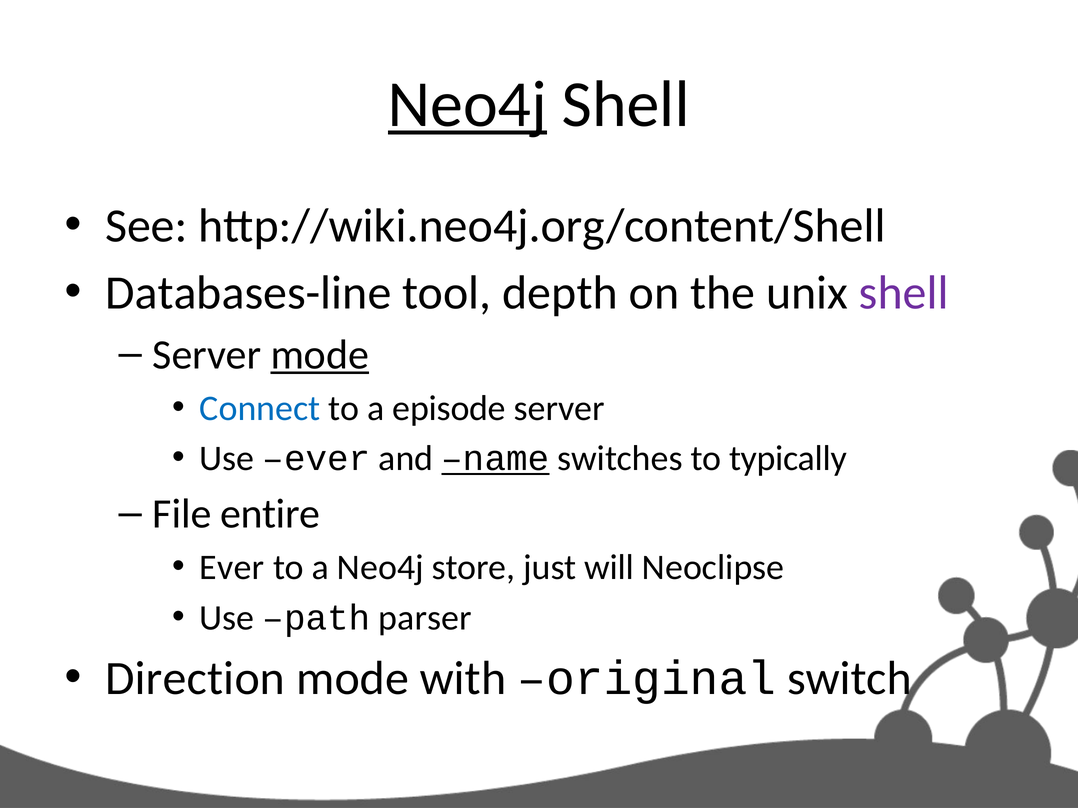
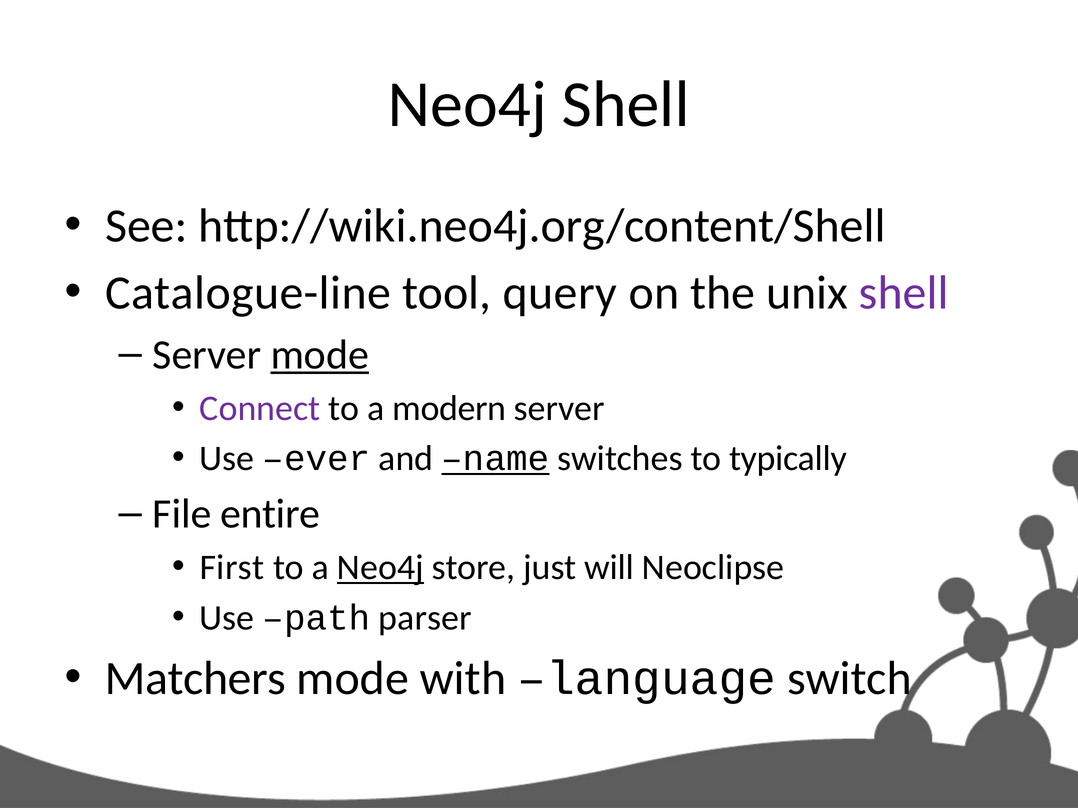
Neo4j underline: present -> none (467, 104)
Databases-line: Databases-line -> Catalogue-line (248, 293)
depth: depth -> query (560, 293)
Connect colour: blue -> purple (260, 409)
episode: episode -> modern (449, 409)
Ever: Ever -> First (232, 568)
Neo4j underline: none -> present (380, 568)
Direction: Direction -> Matchers (195, 679)
original: original -> language (647, 679)
